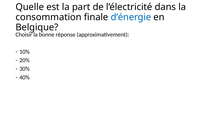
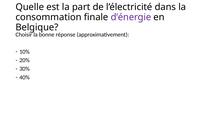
d’énergie colour: blue -> purple (131, 17)
